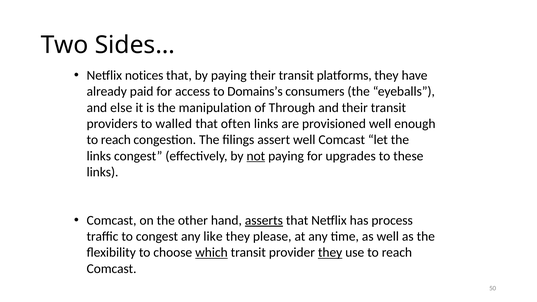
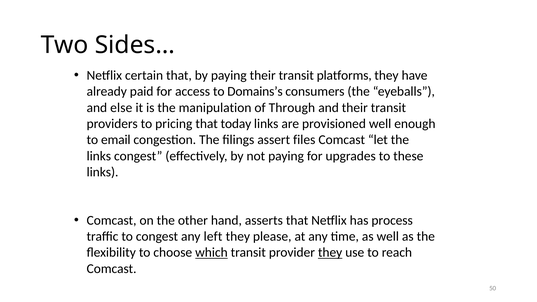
notices: notices -> certain (144, 75)
walled: walled -> pricing (174, 124)
often: often -> today (236, 124)
reach: reach -> email (116, 140)
assert well: well -> files (304, 140)
not underline: present -> none (256, 156)
asserts underline: present -> none (264, 220)
like: like -> left (213, 236)
